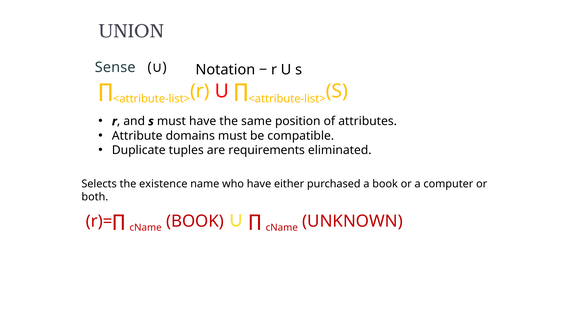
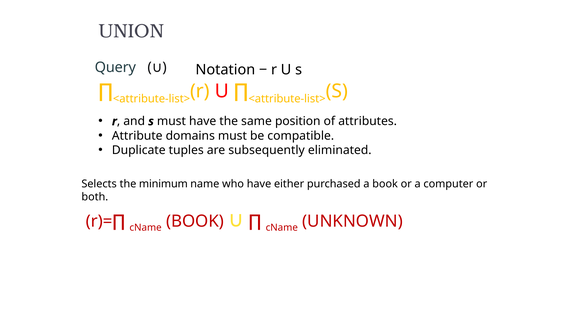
Sense: Sense -> Query (115, 67)
requirements: requirements -> subsequently (267, 150)
existence: existence -> minimum (163, 184)
